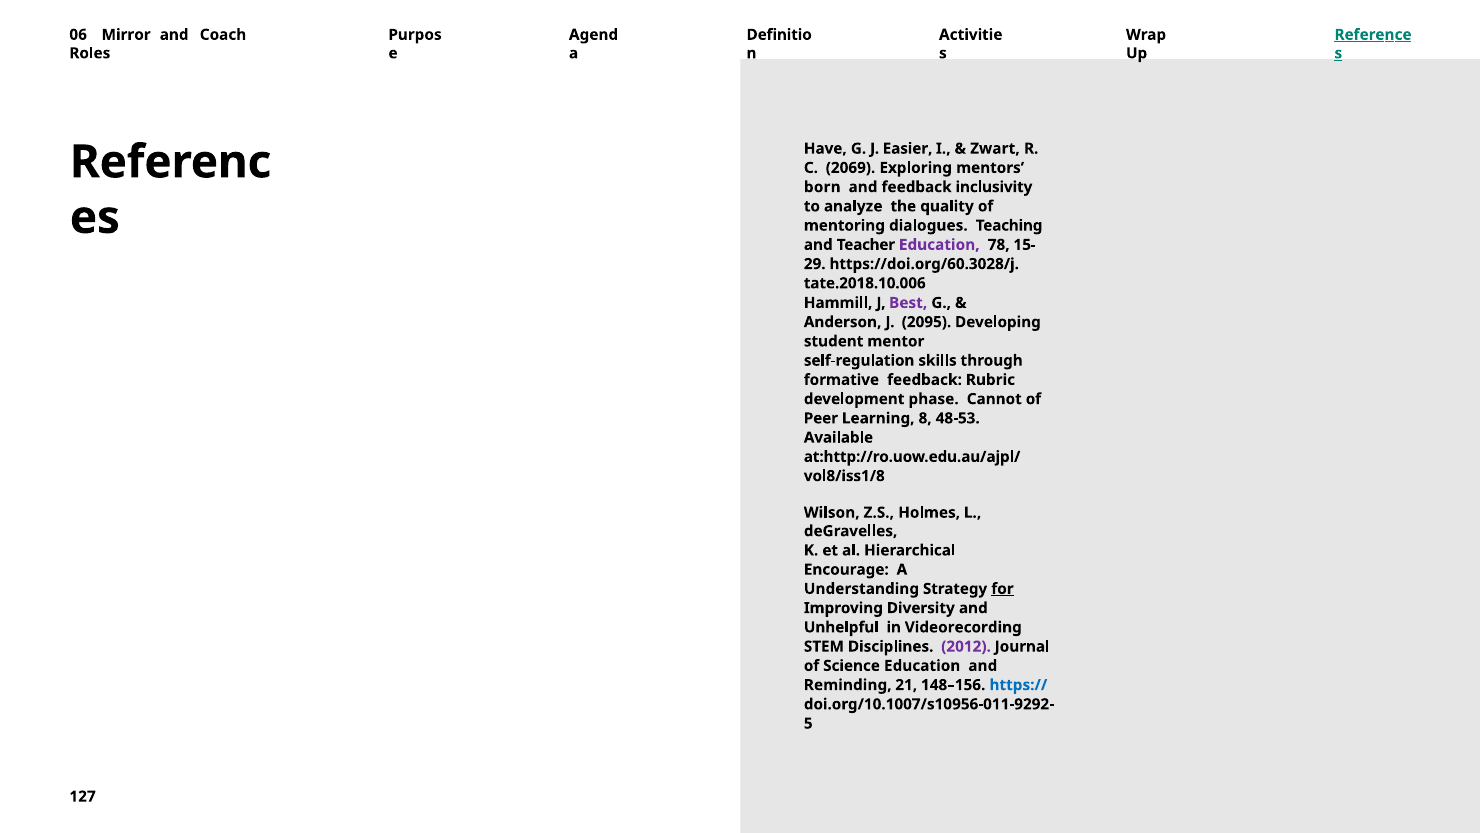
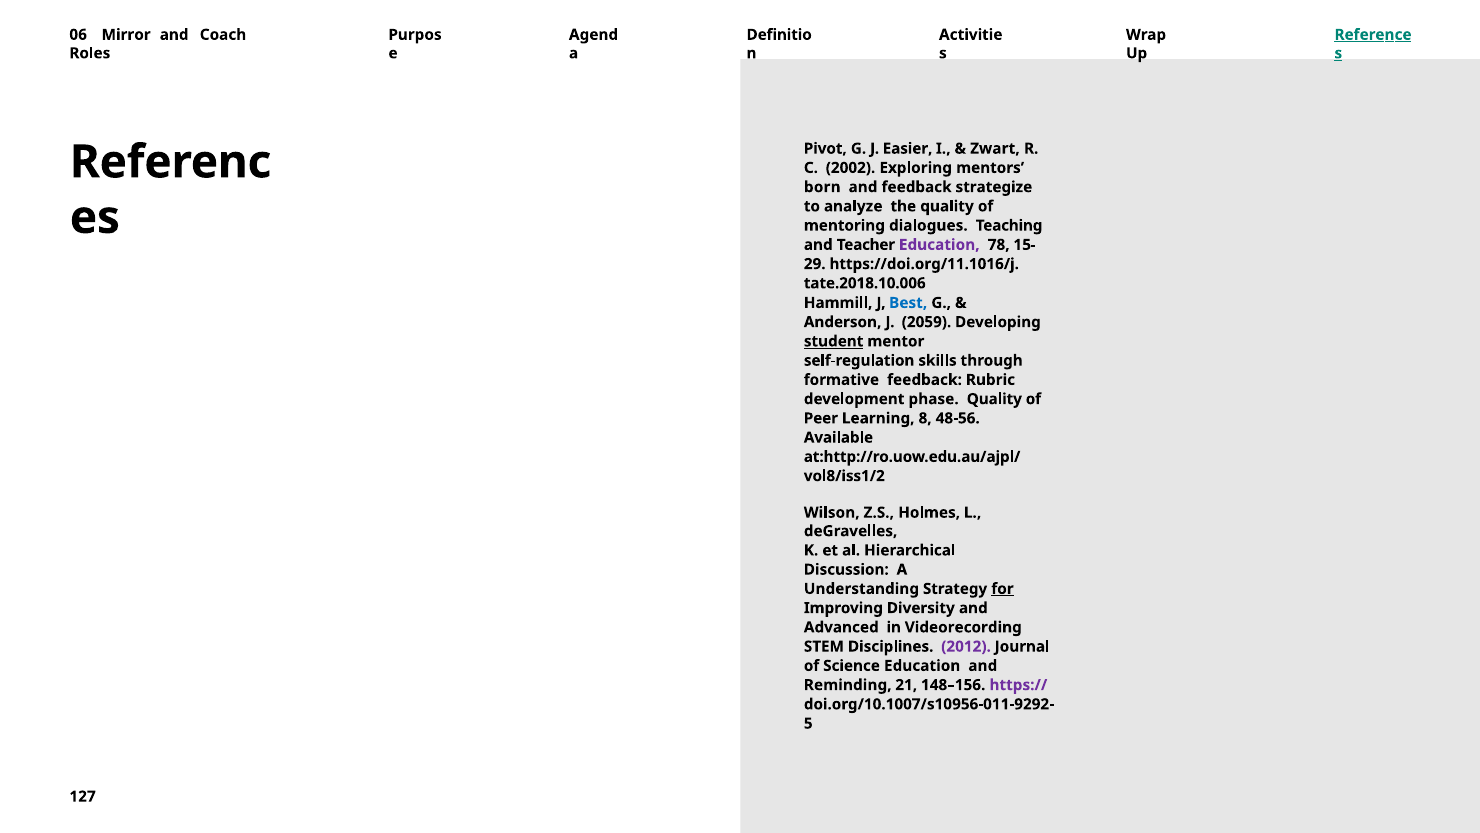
Have: Have -> Pivot (825, 148)
2069: 2069 -> 2002 (851, 168)
inclusivity: inclusivity -> strategize (994, 187)
https://doi.org/60.3028/j: https://doi.org/60.3028/j -> https://doi.org/11.1016/j (924, 264)
Best colour: purple -> blue (908, 303)
2095: 2095 -> 2059 (926, 322)
student underline: none -> present (834, 341)
phase Cannot: Cannot -> Quality (994, 399)
48-53: 48-53 -> 48-56 (958, 418)
vol8/iss1/8: vol8/iss1/8 -> vol8/iss1/2 (844, 476)
Encourage: Encourage -> Discussion (846, 569)
Unhelpful: Unhelpful -> Advanced (841, 627)
https:// colour: blue -> purple (1018, 685)
